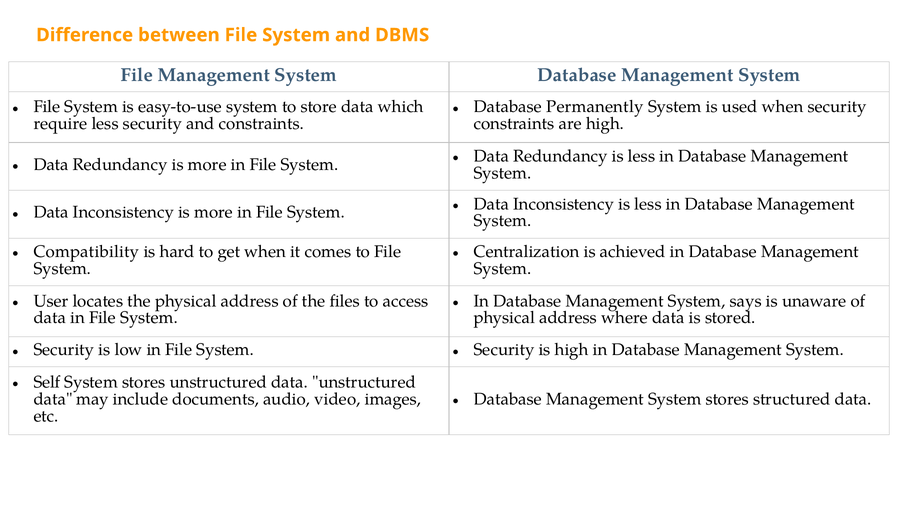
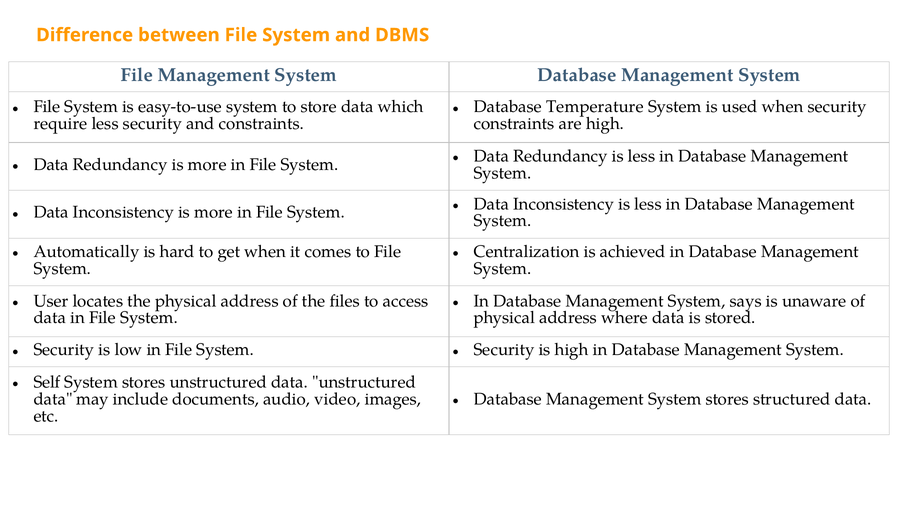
Permanently: Permanently -> Temperature (595, 107)
Compatibility: Compatibility -> Automatically (86, 252)
